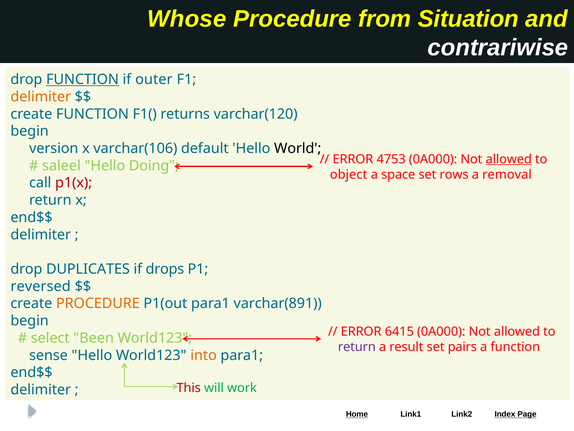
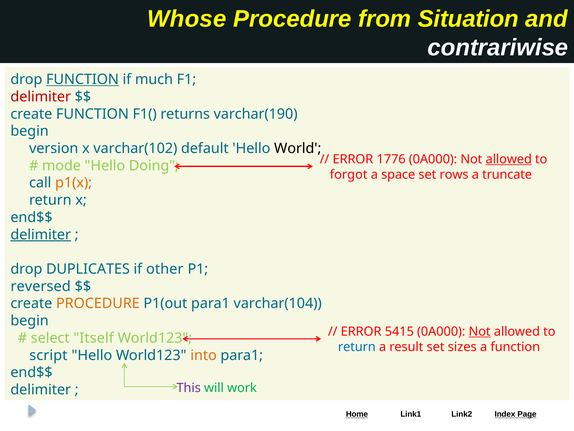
outer: outer -> much (154, 79)
delimiter colour: orange -> red (41, 97)
varchar(120: varchar(120 -> varchar(190 (256, 114)
varchar(106: varchar(106 -> varchar(102 (135, 148)
4753: 4753 -> 1776 (391, 159)
saleel: saleel -> mode (61, 165)
object: object -> forgot (349, 174)
removal: removal -> truncate (507, 174)
p1(x colour: red -> orange (74, 183)
delimiter underline: none -> present (41, 234)
drops: drops -> other (165, 269)
varchar(891: varchar(891 -> varchar(104 (278, 303)
6415: 6415 -> 5415 (399, 331)
Not underline: none -> present (480, 331)
Been: Been -> Itself (94, 338)
return colour: purple -> blue (357, 347)
pairs: pairs -> sizes (462, 347)
sense: sense -> script (48, 355)
This colour: red -> purple (189, 388)
